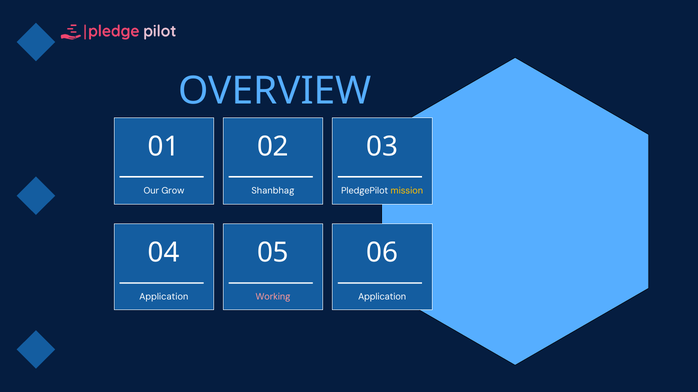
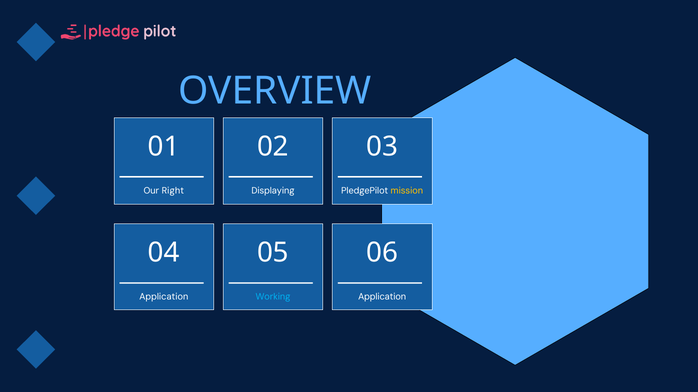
Grow: Grow -> Right (173, 191)
Shanbhag: Shanbhag -> Displaying (273, 191)
Working colour: pink -> light blue (273, 297)
